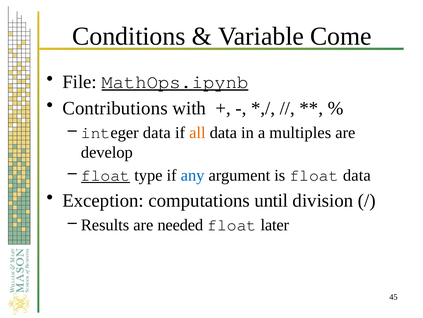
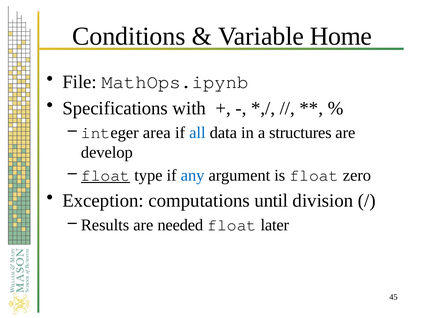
Come: Come -> Home (341, 36)
MathOps.ipynb underline: present -> none (175, 82)
Contributions: Contributions -> Specifications (115, 108)
integer data: data -> area (157, 132)
all colour: orange -> blue (197, 132)
multiples: multiples -> structures (300, 132)
float data: data -> zero (357, 175)
